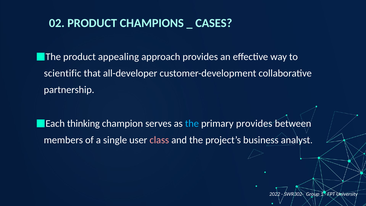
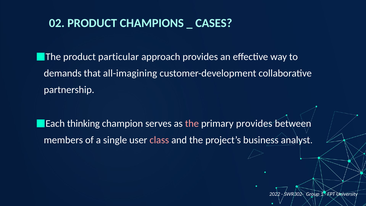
appealing: appealing -> particular (118, 57)
scientific: scientific -> demands (63, 73)
all-developer: all-developer -> all-imagining (130, 73)
the colour: light blue -> pink (192, 123)
